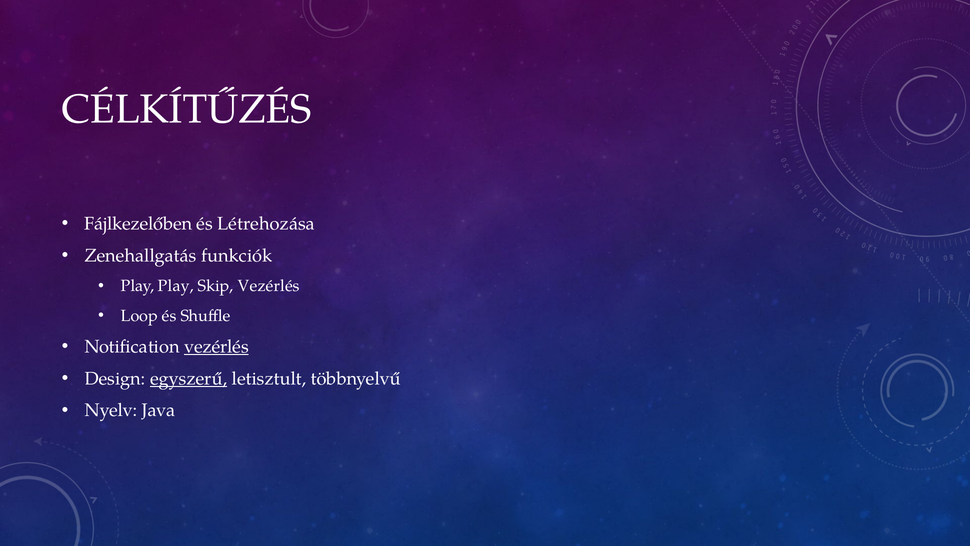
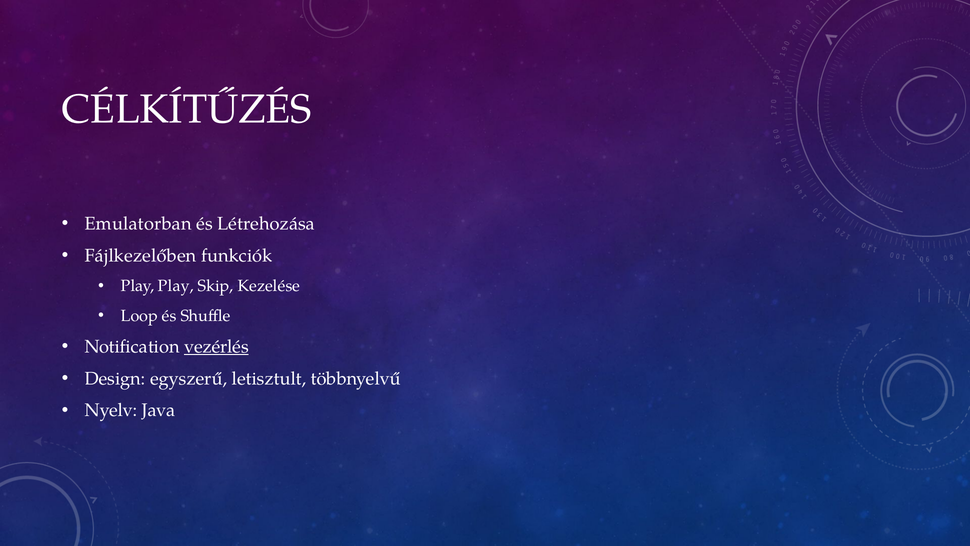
Fájlkezelőben: Fájlkezelőben -> Emulatorban (138, 223)
Zenehallgatás: Zenehallgatás -> Fájlkezelőben (141, 255)
Skip Vezérlés: Vezérlés -> Kezelése (269, 286)
egyszerű underline: present -> none (189, 378)
